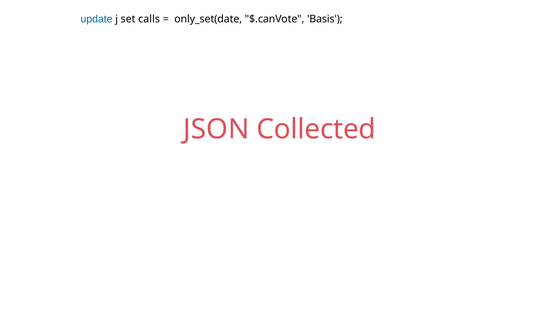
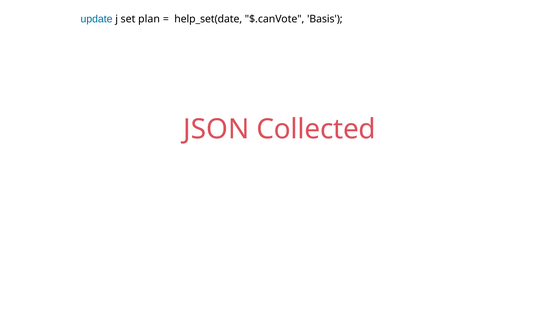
calls: calls -> plan (149, 19)
only_set(date: only_set(date -> help_set(date (208, 19)
